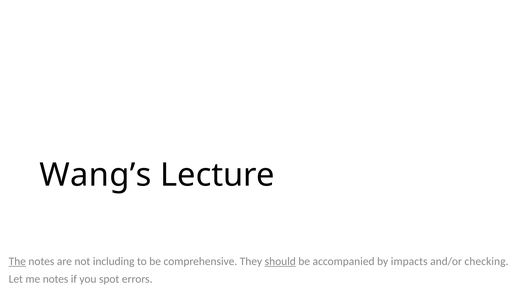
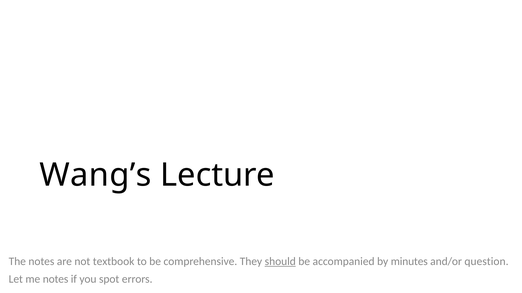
The underline: present -> none (17, 262)
including: including -> textbook (114, 262)
impacts: impacts -> minutes (409, 262)
checking: checking -> question (487, 262)
